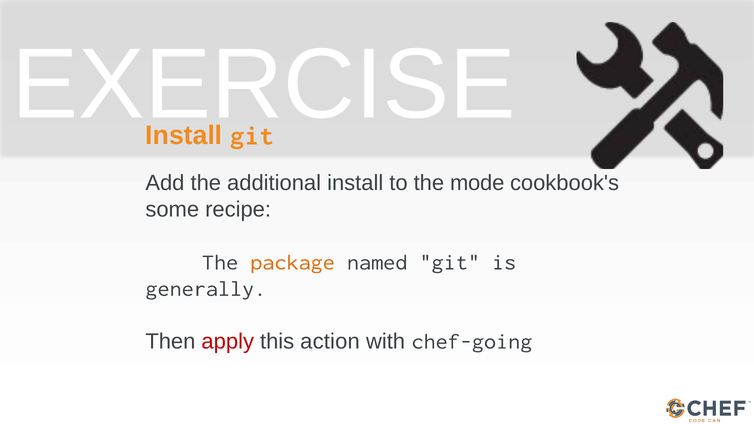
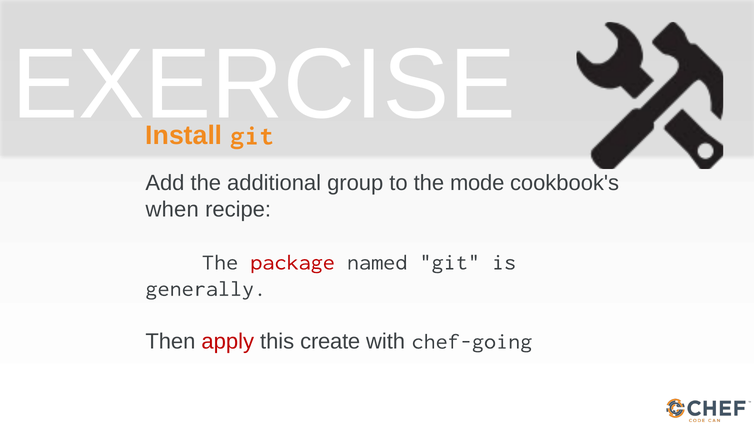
additional install: install -> group (355, 183)
some: some -> when (172, 209)
package colour: orange -> red (293, 262)
action: action -> create (330, 341)
